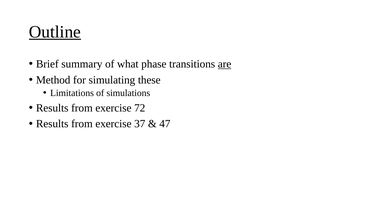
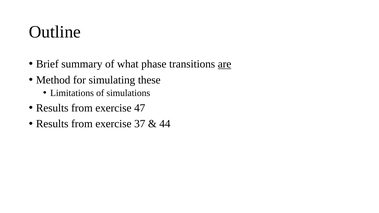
Outline underline: present -> none (55, 32)
72: 72 -> 47 (140, 108)
47: 47 -> 44 (165, 124)
